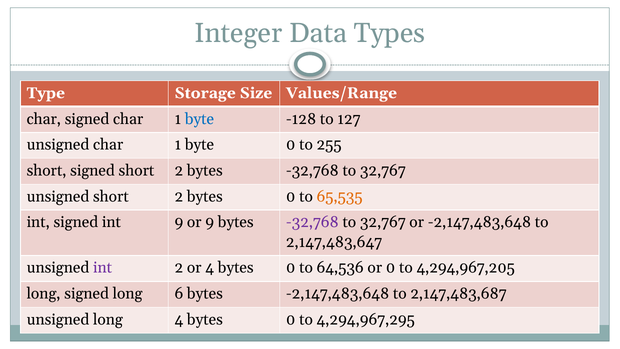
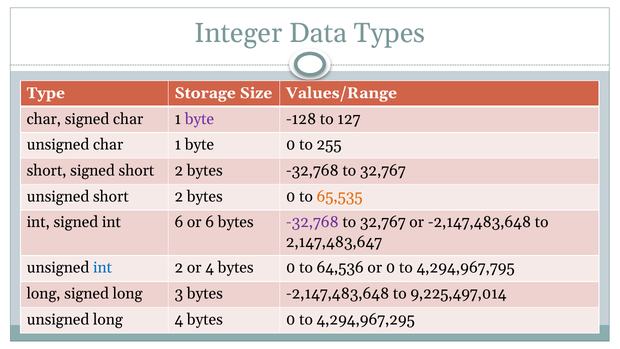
byte colour: blue -> purple (199, 119)
int 9: 9 -> 6 (179, 222)
or 9: 9 -> 6 (210, 222)
int colour: purple -> blue (103, 268)
4,294,967,205: 4,294,967,205 -> 4,294,967,795 (466, 268)
6: 6 -> 3 (179, 294)
2,147,483,687: 2,147,483,687 -> 9,225,497,014 (458, 294)
